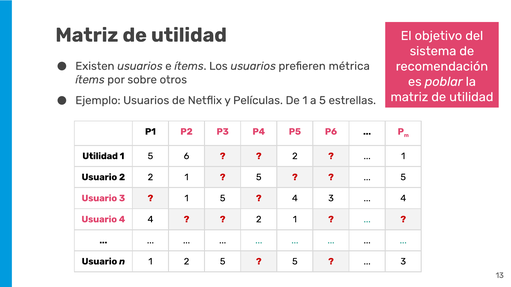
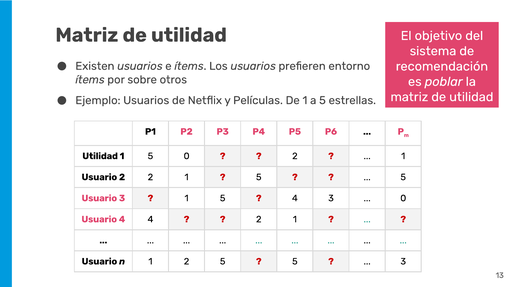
métrica: métrica -> entorno (349, 66)
5 6: 6 -> 0 (187, 156)
4: 4 -> 0 (403, 199)
